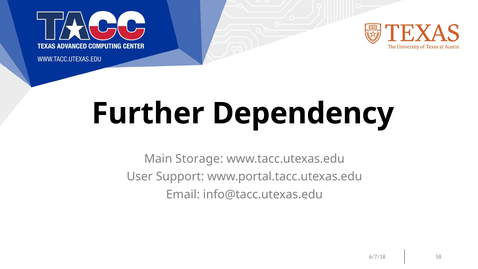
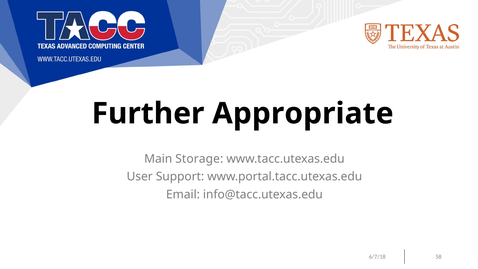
Dependency: Dependency -> Appropriate (303, 113)
